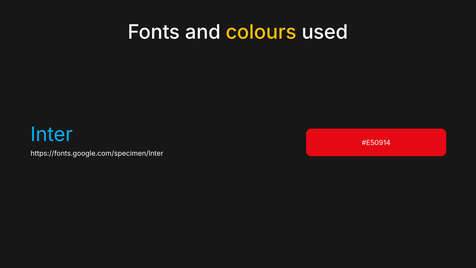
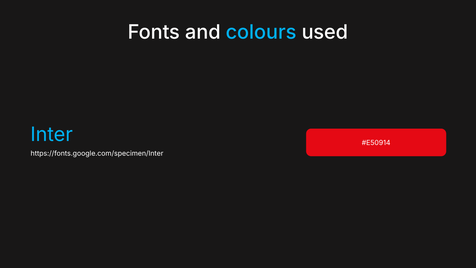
colours colour: yellow -> light blue (261, 32)
